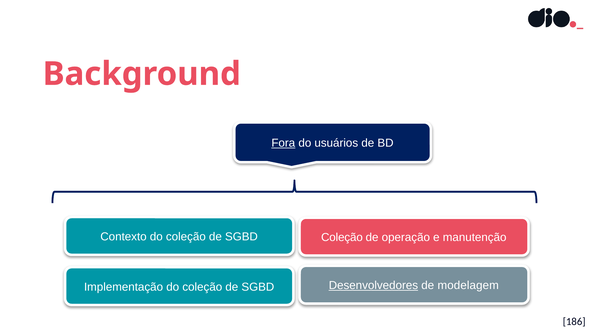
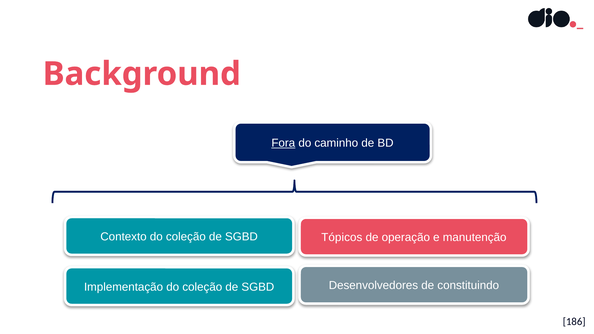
usuários: usuários -> caminho (336, 143)
Coleção: Coleção -> Tópicos (342, 237)
Desenvolvedores underline: present -> none (373, 286)
modelagem: modelagem -> constituindo (468, 286)
